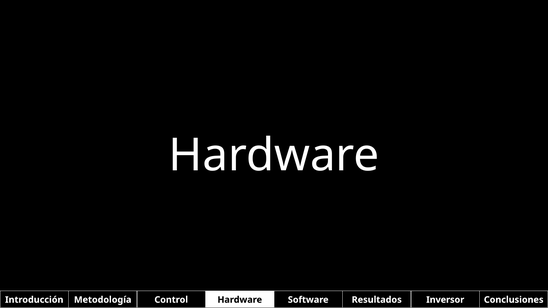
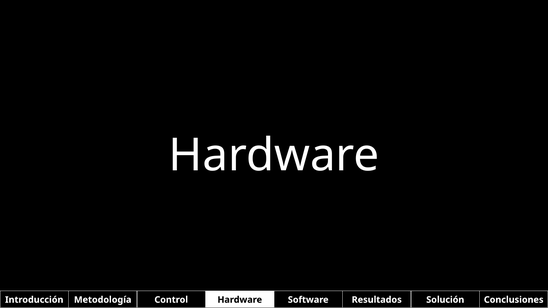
Inversor: Inversor -> Solución (445, 300)
